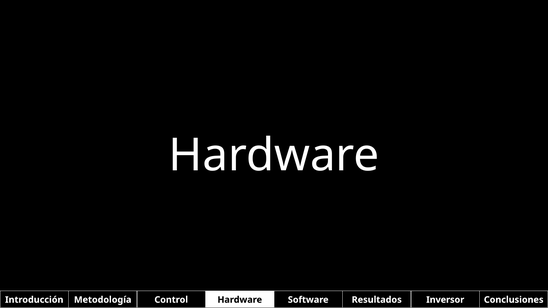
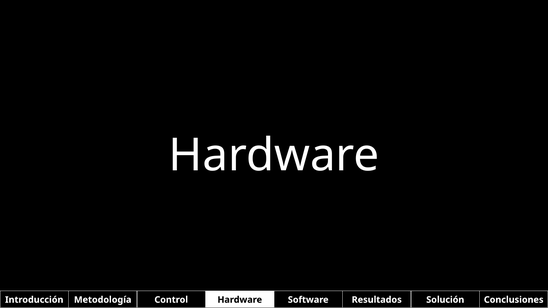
Inversor: Inversor -> Solución (445, 300)
